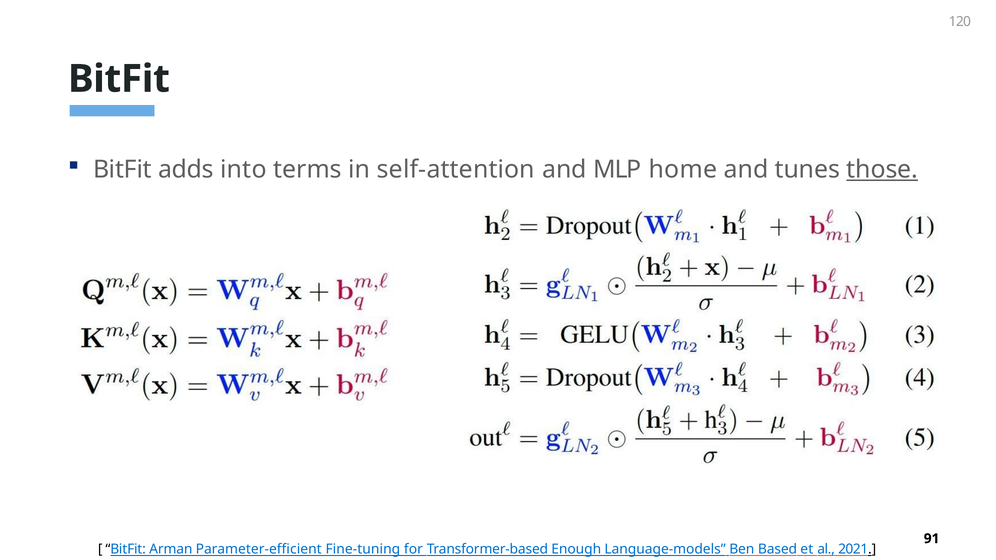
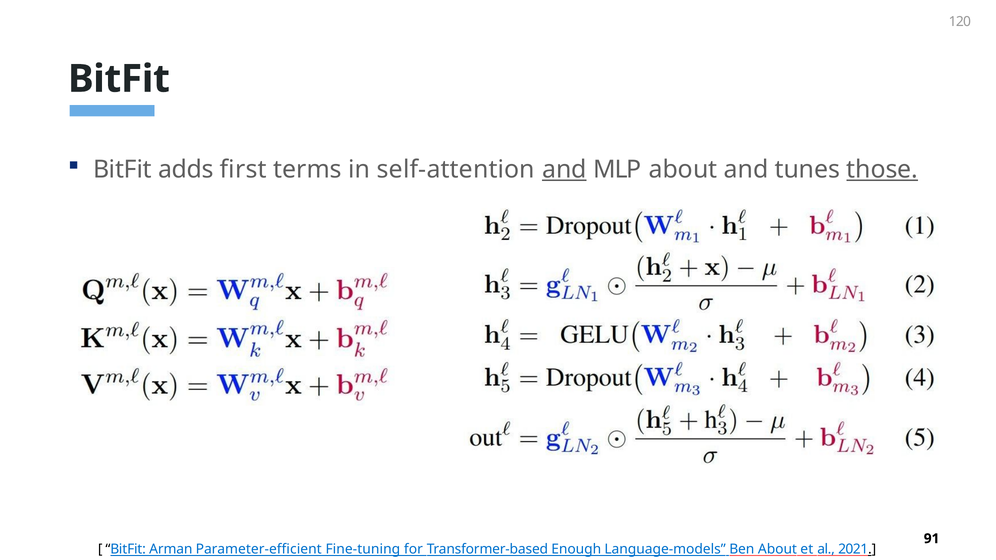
into: into -> ﬁrst (243, 170)
and underline: none -> present (564, 170)
MLP home: home -> about (683, 170)
Ben Based: Based -> About (777, 550)
